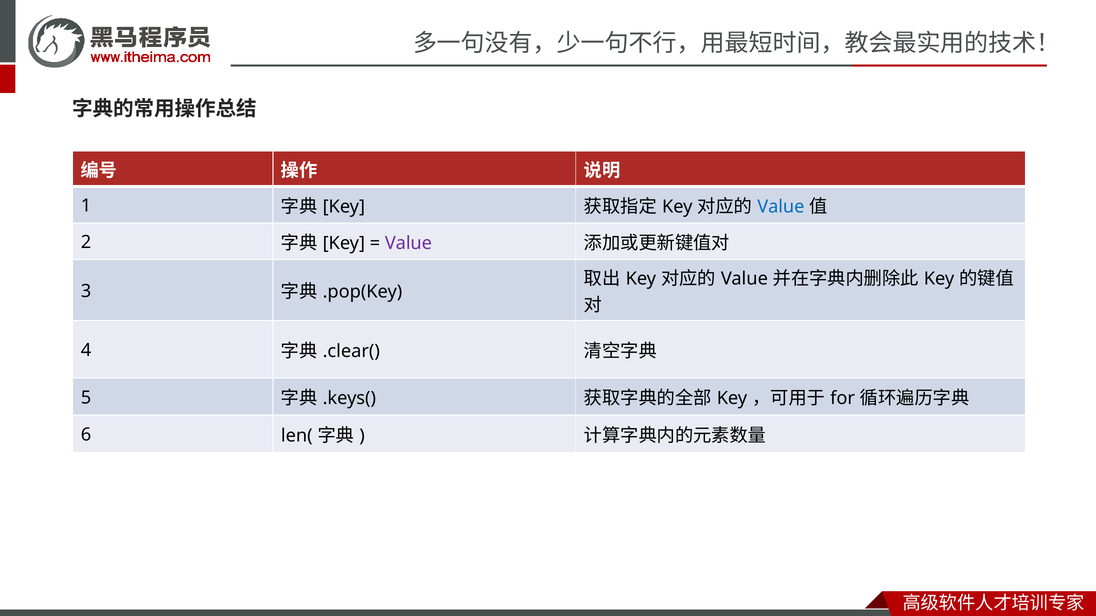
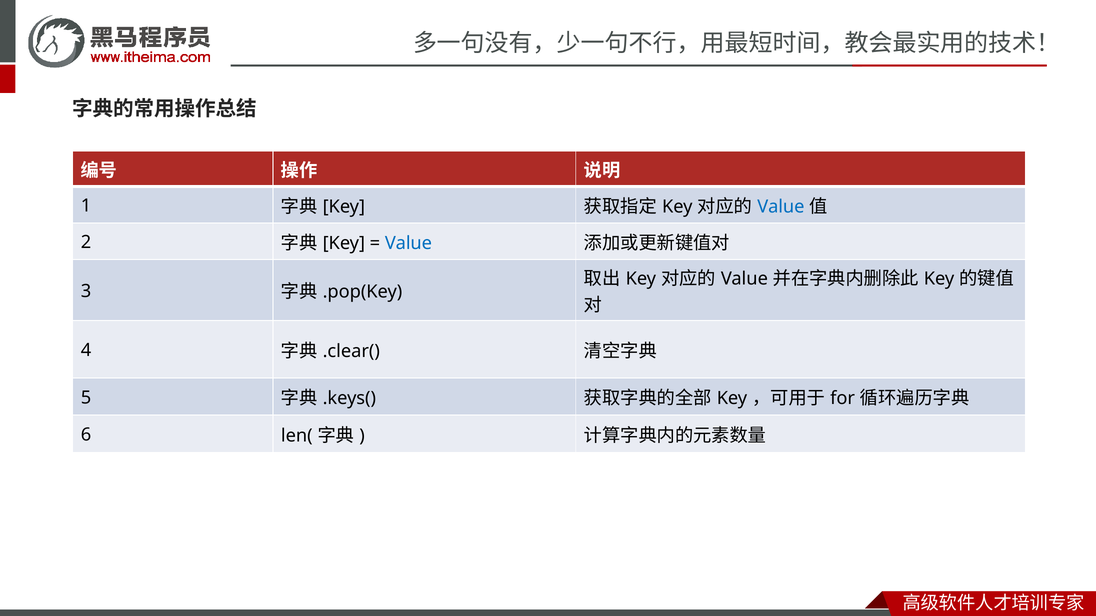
Value colour: purple -> blue (408, 243)
